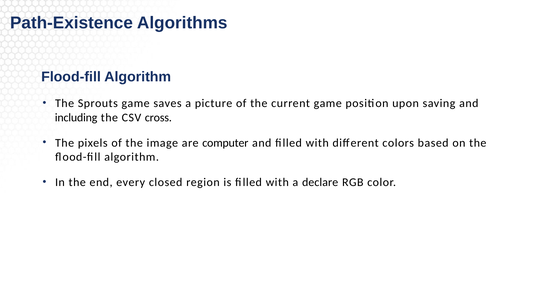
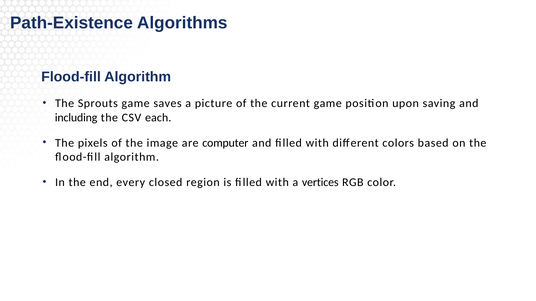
cross: cross -> each (158, 118)
declare: declare -> vertices (320, 183)
